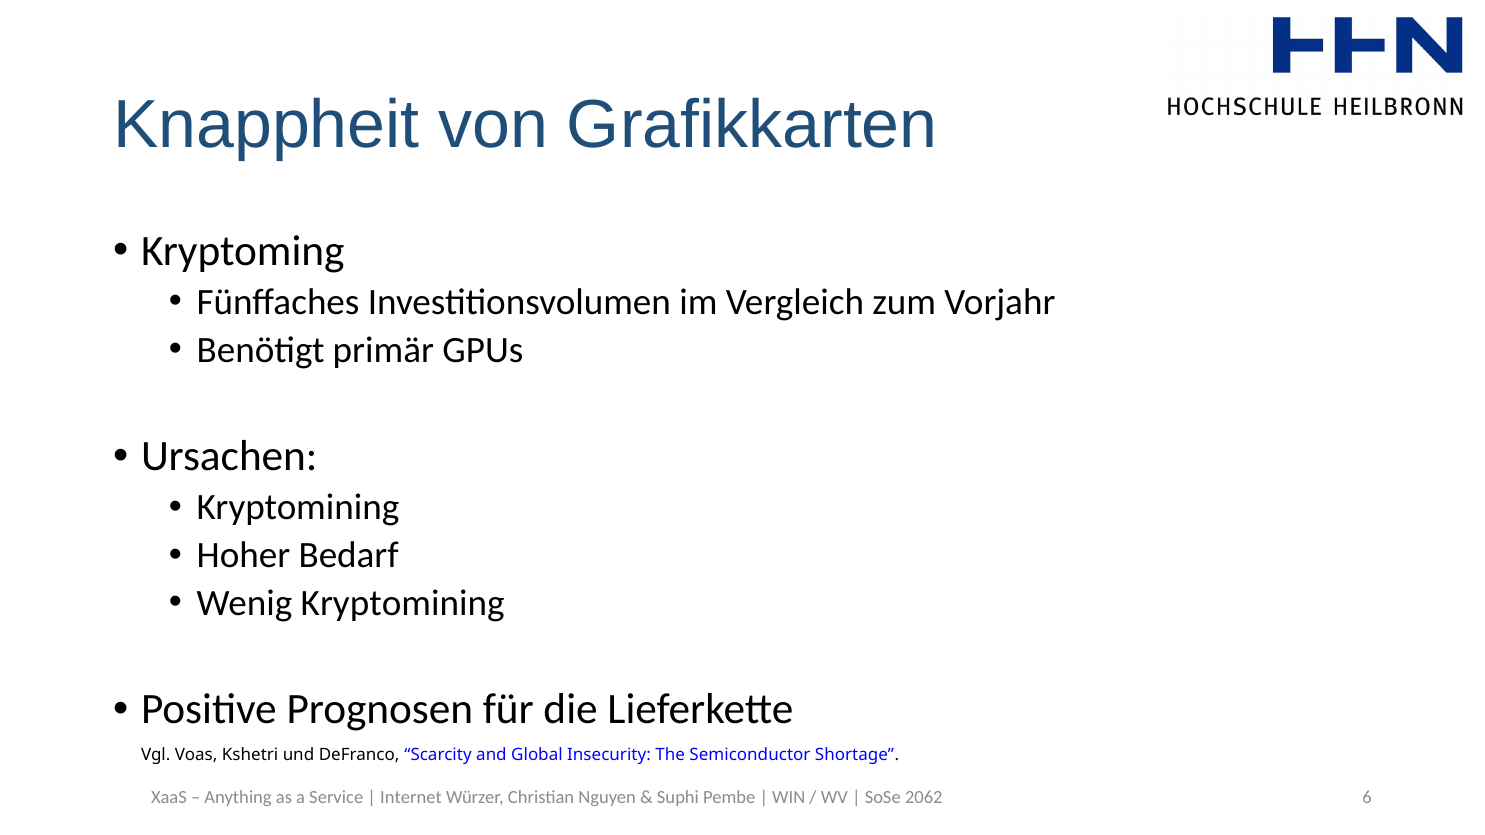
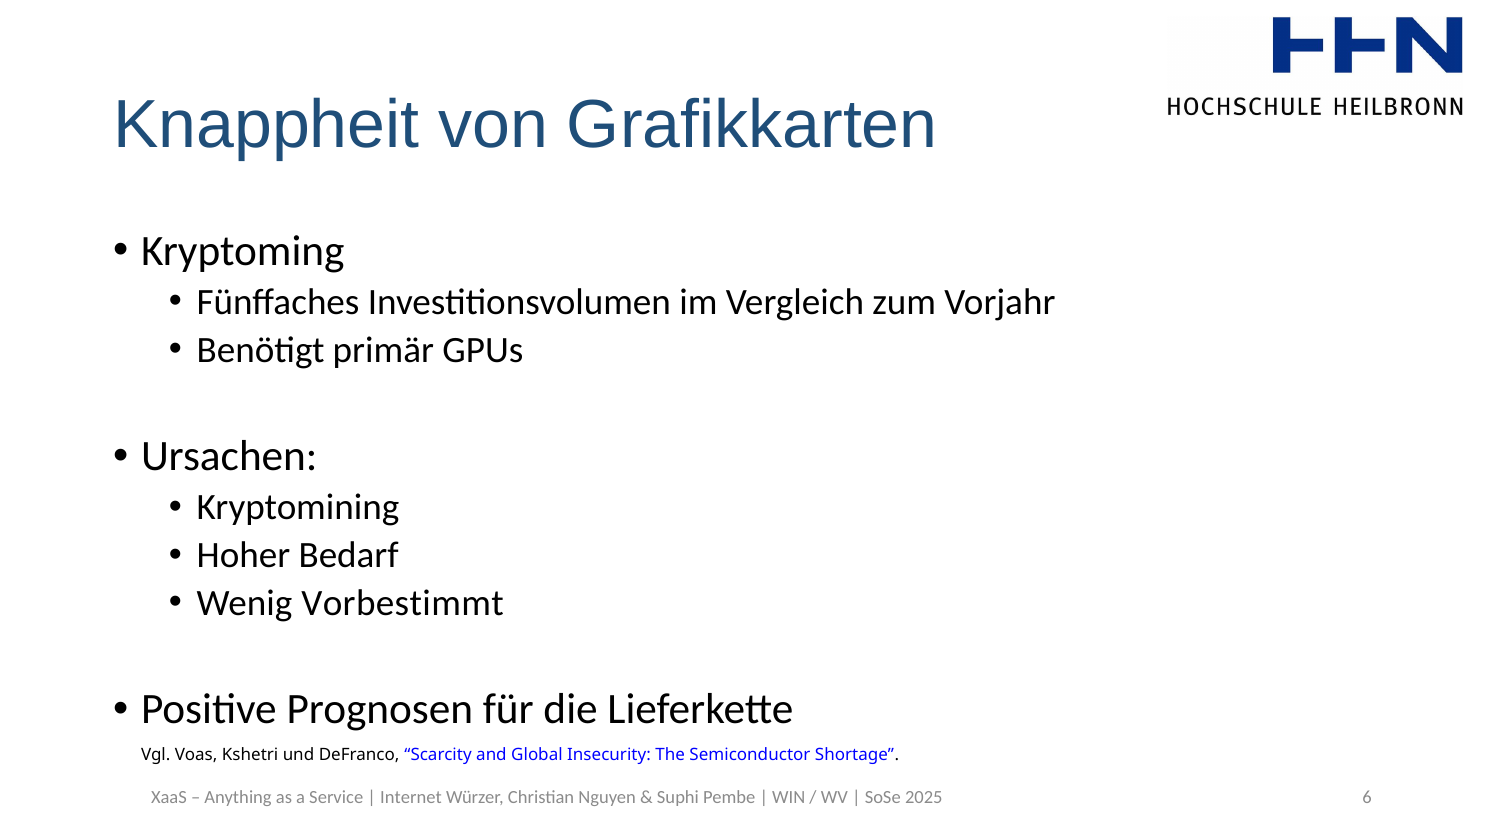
Wenig Kryptomining: Kryptomining -> Vorbestimmt (403, 603)
2062: 2062 -> 2025 (924, 798)
